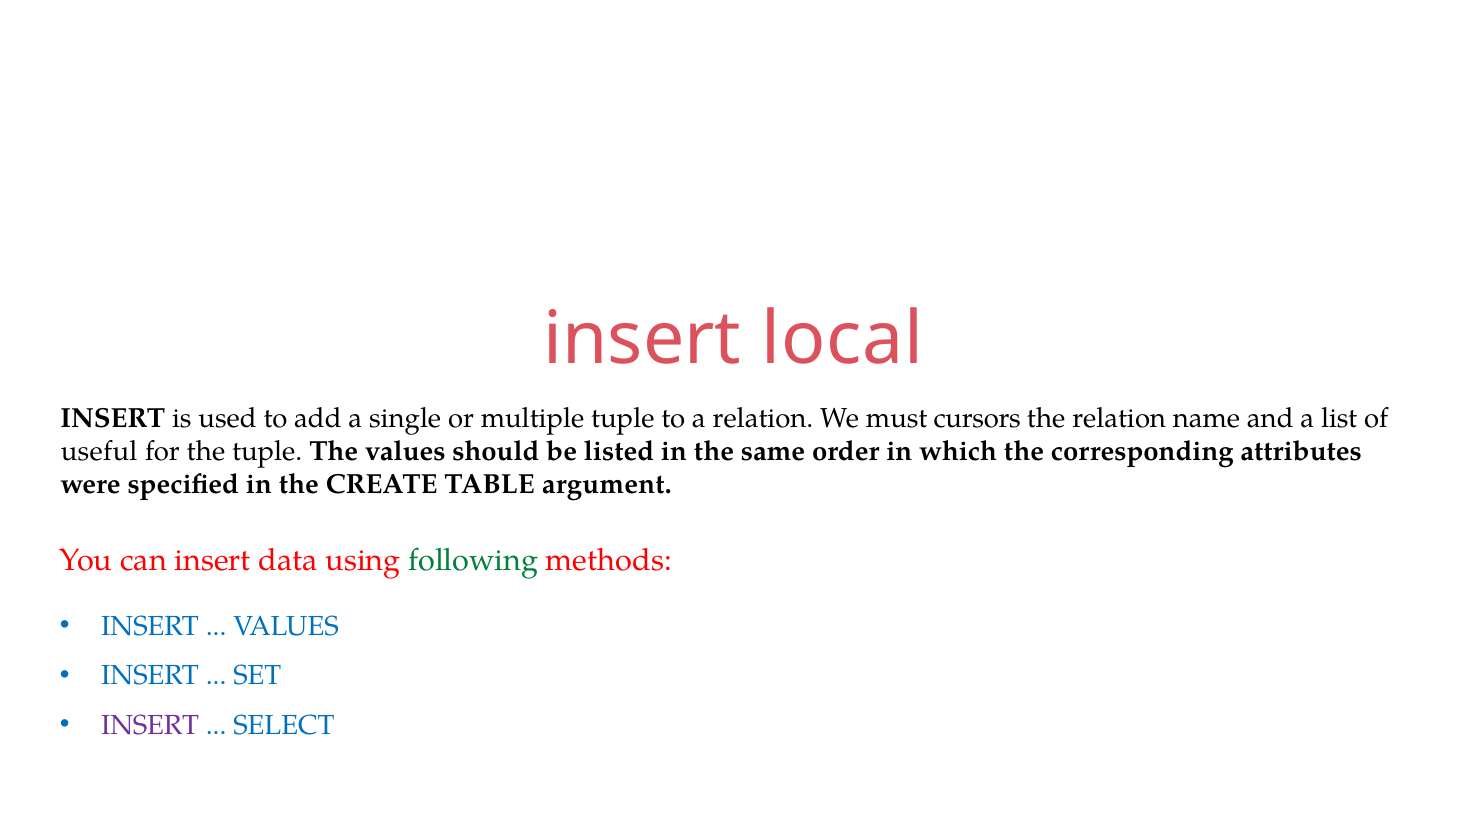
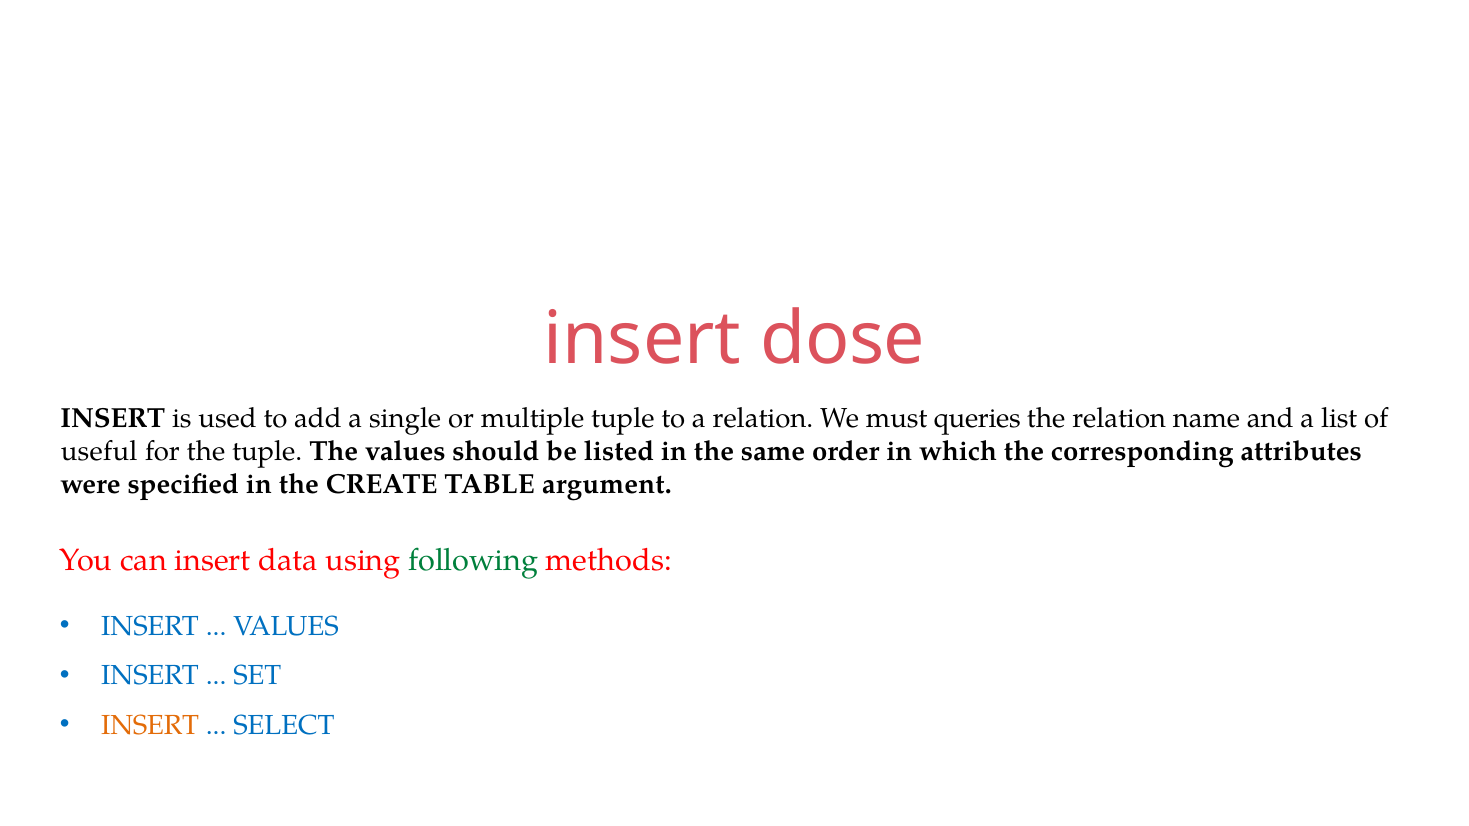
local: local -> dose (843, 339)
cursors: cursors -> queries (977, 419)
INSERT colour: purple -> orange (150, 726)
